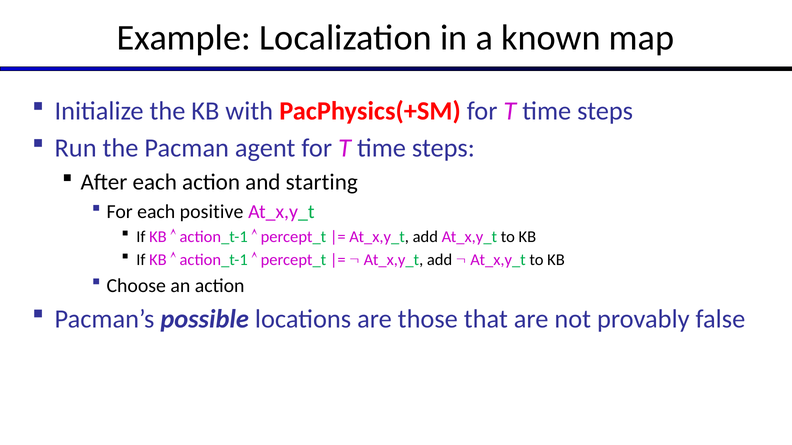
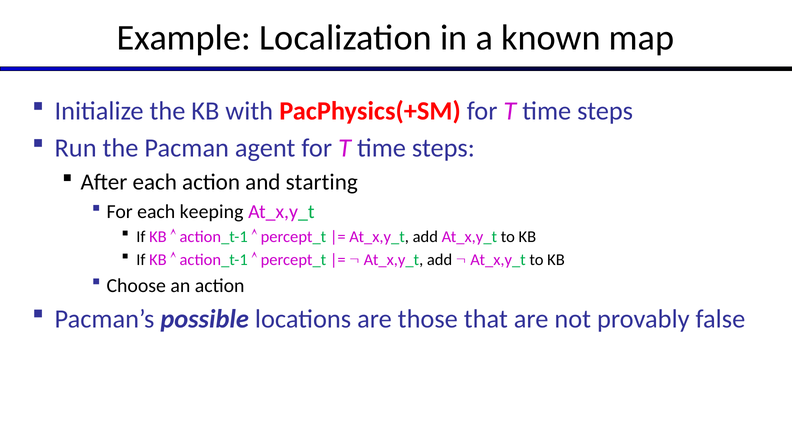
positive: positive -> keeping (212, 212)
